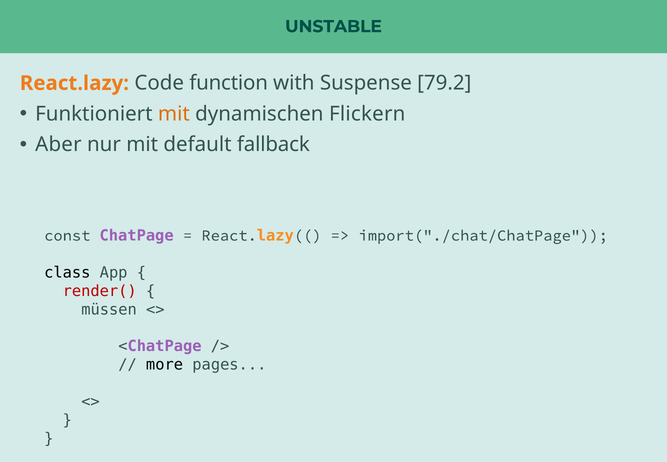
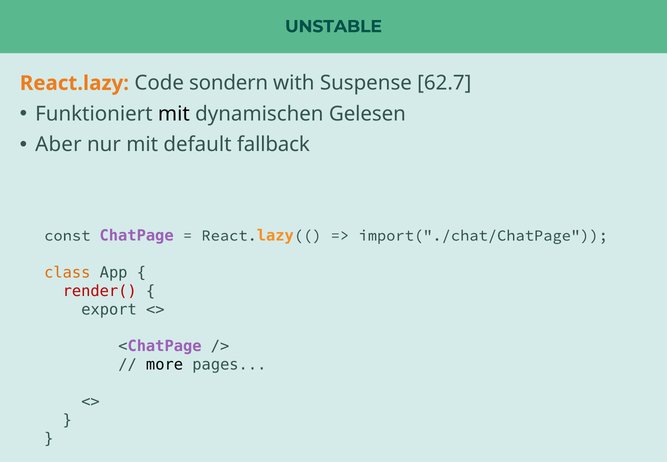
function: function -> sondern (229, 83)
79.2: 79.2 -> 62.7 (444, 83)
mit colour: orange -> black (174, 114)
Flickern: Flickern -> Gelesen (367, 114)
class colour: black -> orange (67, 272)
müssen: müssen -> export (109, 309)
